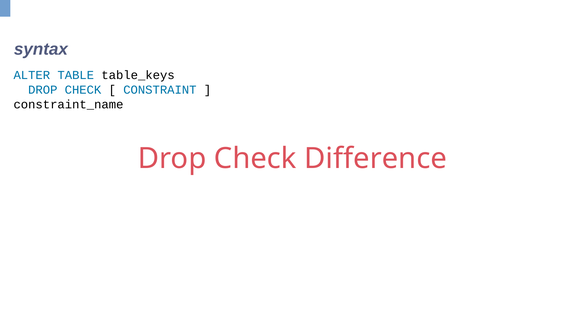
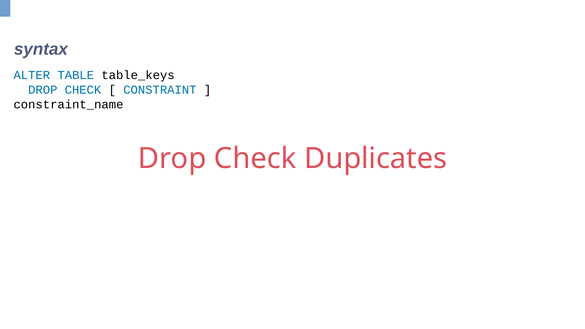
Difference: Difference -> Duplicates (376, 159)
